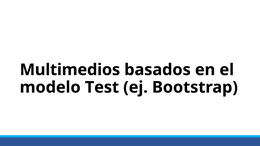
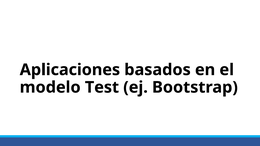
Multimedios: Multimedios -> Aplicaciones (70, 70)
